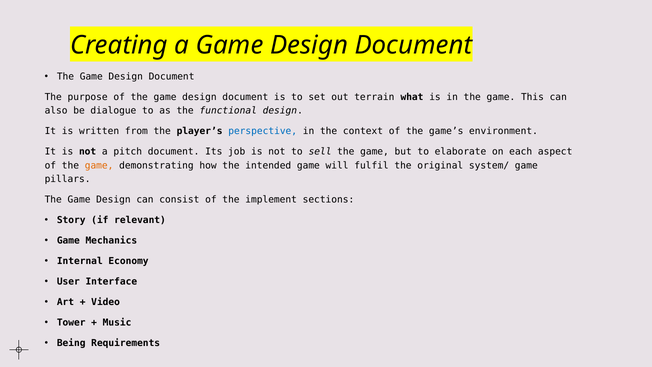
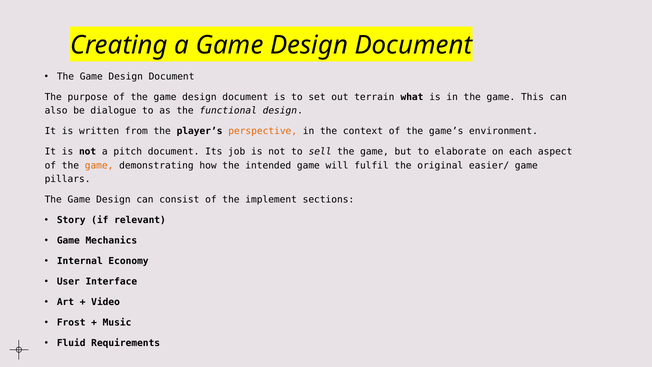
perspective colour: blue -> orange (263, 131)
system/: system/ -> easier/ (489, 165)
Tower: Tower -> Frost (71, 322)
Being: Being -> Fluid (71, 343)
